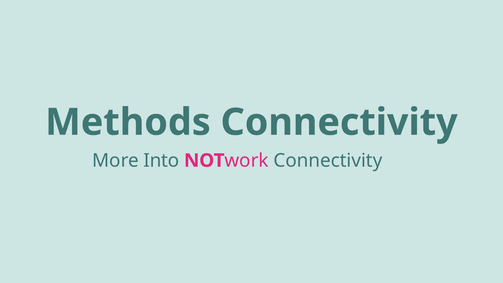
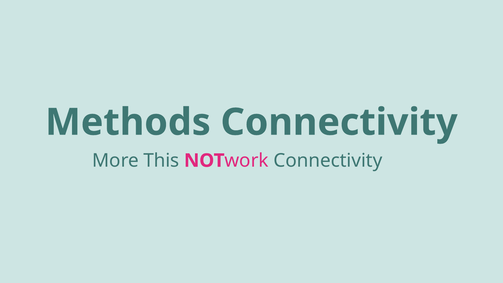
Into: Into -> This (161, 161)
